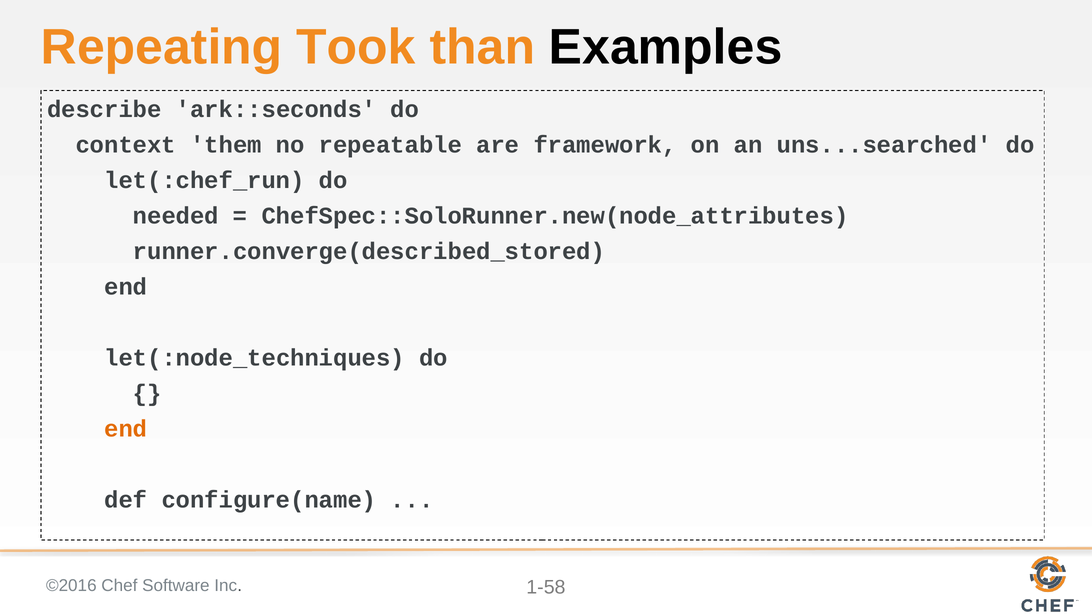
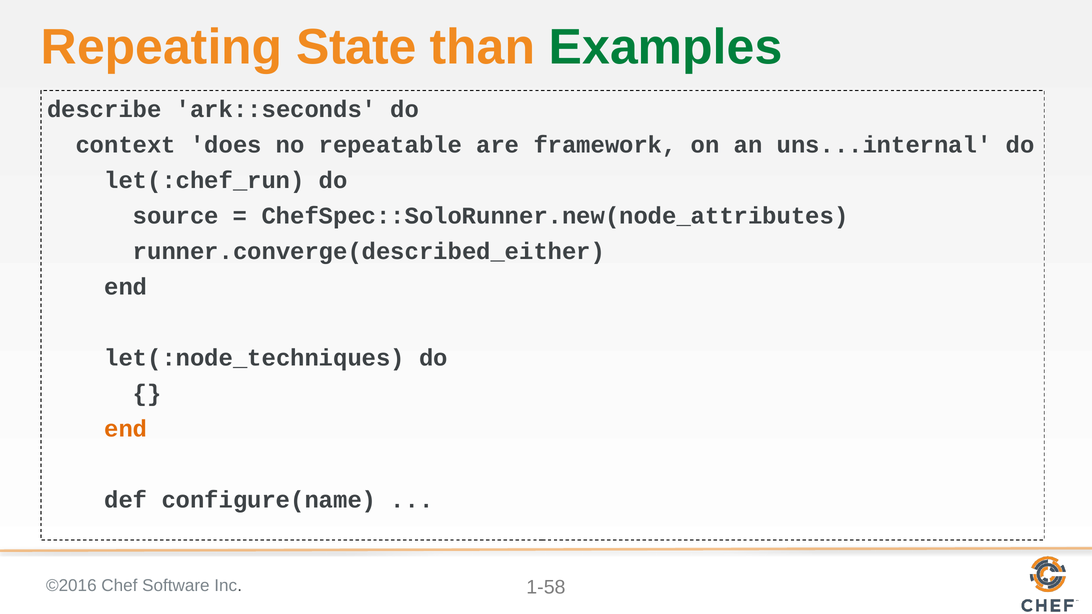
Took: Took -> State (356, 47)
Examples colour: black -> green (666, 47)
them: them -> does (226, 145)
uns...searched: uns...searched -> uns...internal (884, 145)
needed: needed -> source (176, 216)
runner.converge(described_stored: runner.converge(described_stored -> runner.converge(described_either (369, 252)
